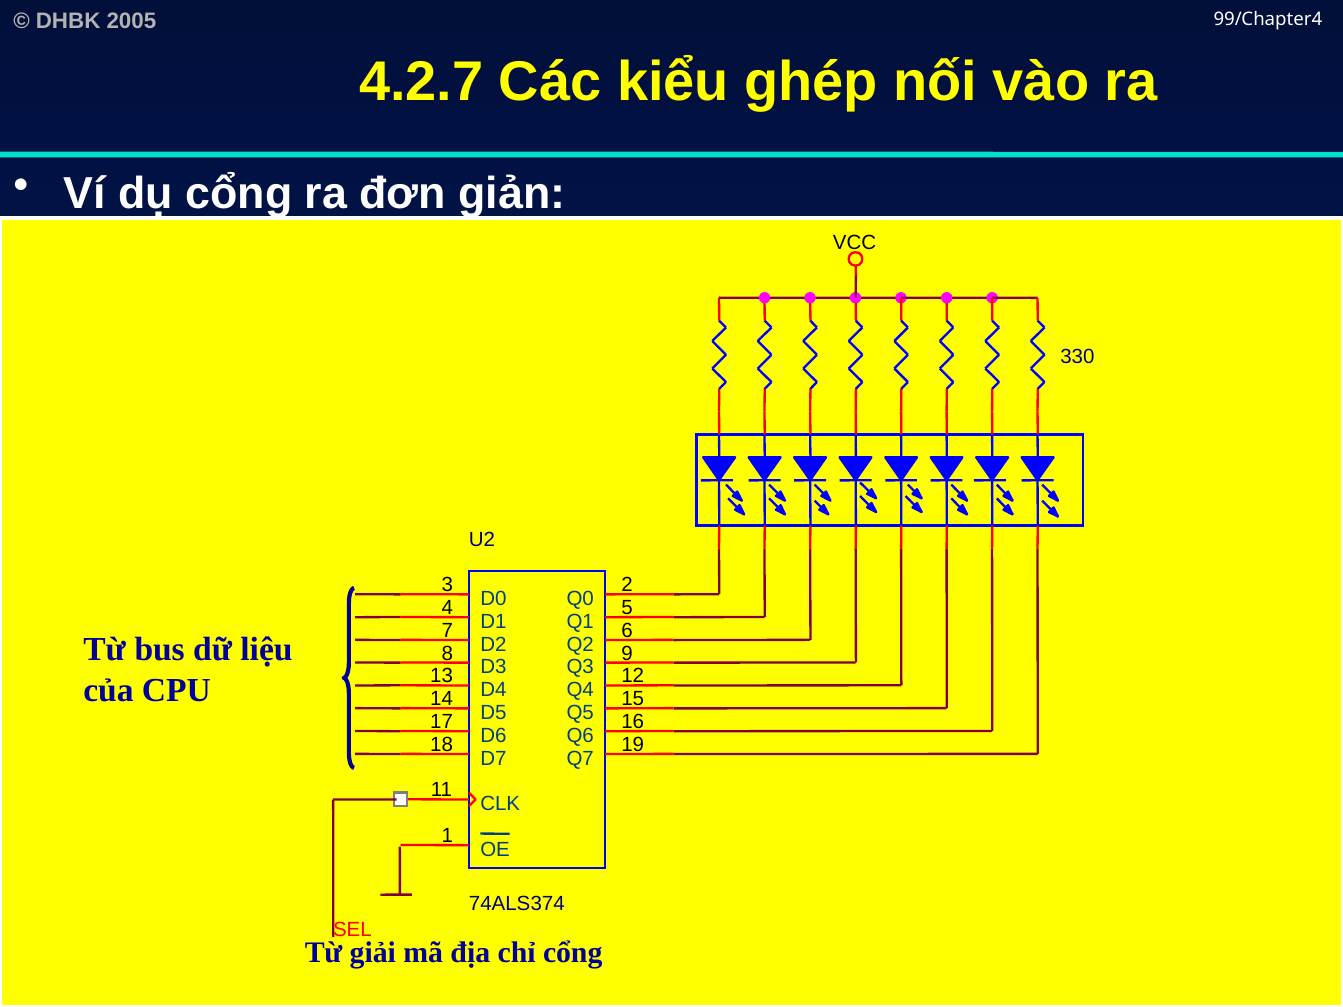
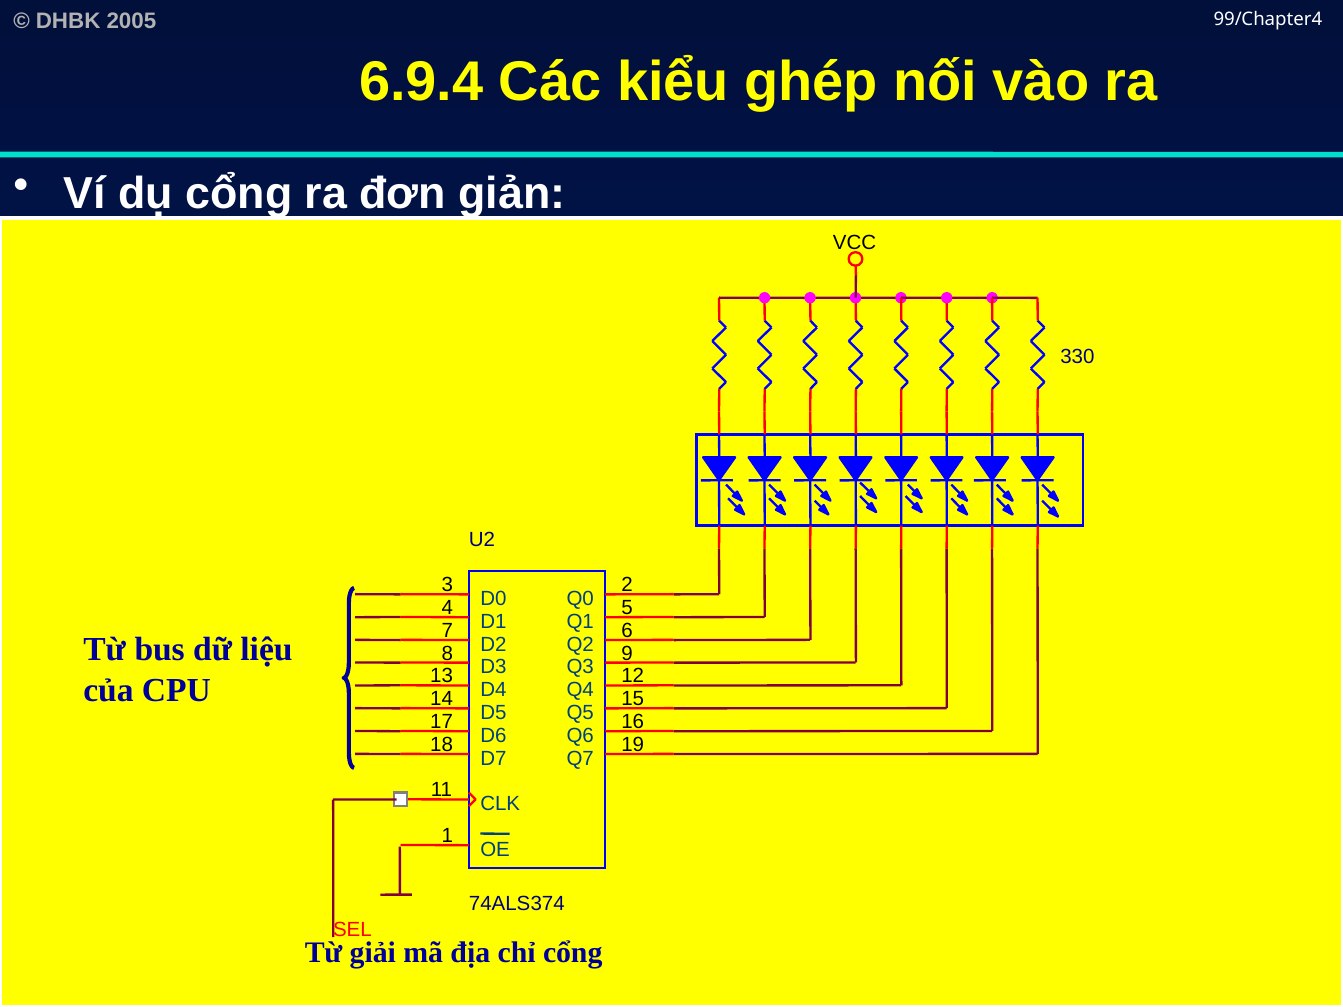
4.2.7: 4.2.7 -> 6.9.4 (421, 82)
